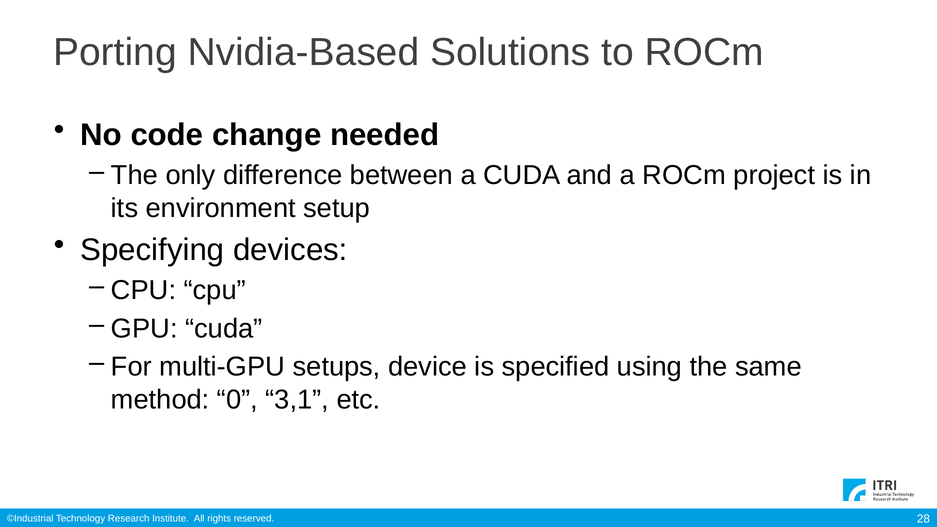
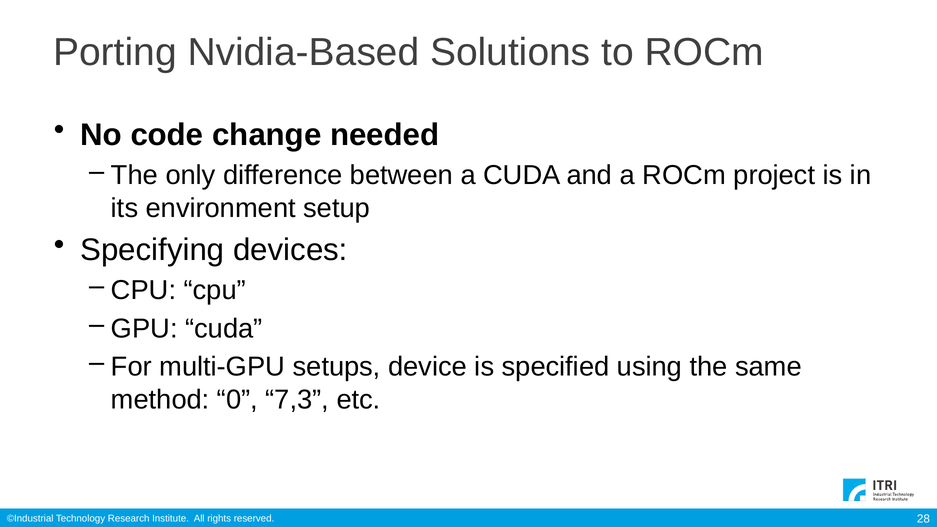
3,1: 3,1 -> 7,3 (297, 400)
